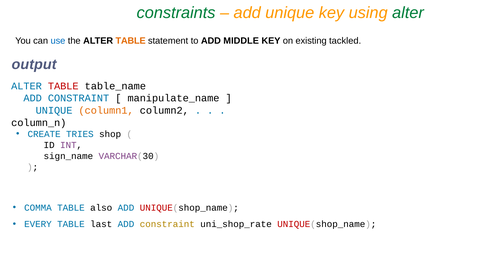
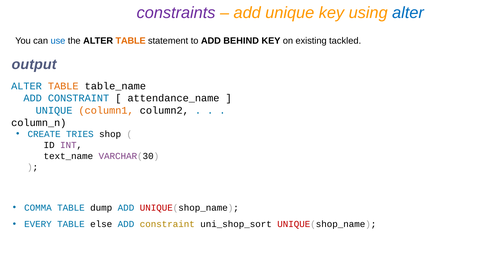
constraints colour: green -> purple (176, 13)
alter colour: green -> blue (408, 13)
MIDDLE: MIDDLE -> BEHIND (241, 41)
TABLE colour: red -> orange (63, 86)
manipulate_name: manipulate_name -> attendance_name (173, 98)
sign_name: sign_name -> text_name (68, 156)
also: also -> dump (101, 208)
last: last -> else (101, 224)
uni_shop_rate: uni_shop_rate -> uni_shop_sort (236, 224)
